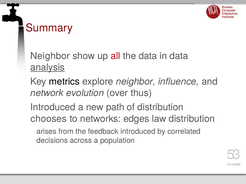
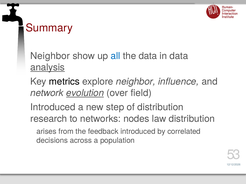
all colour: red -> blue (116, 56)
evolution underline: none -> present (85, 93)
thus: thus -> field (141, 93)
path: path -> step (115, 108)
chooses: chooses -> research (49, 119)
edges: edges -> nodes (136, 119)
